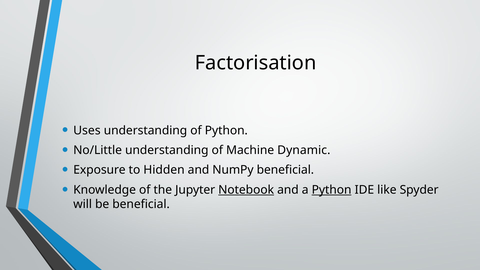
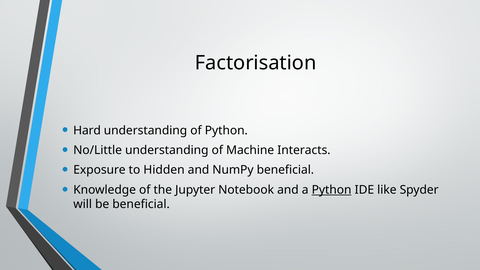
Uses: Uses -> Hard (87, 130)
Dynamic: Dynamic -> Interacts (304, 150)
Notebook underline: present -> none (246, 190)
